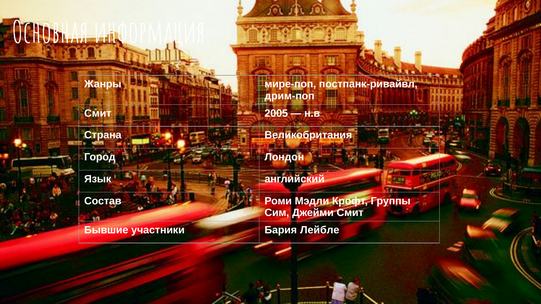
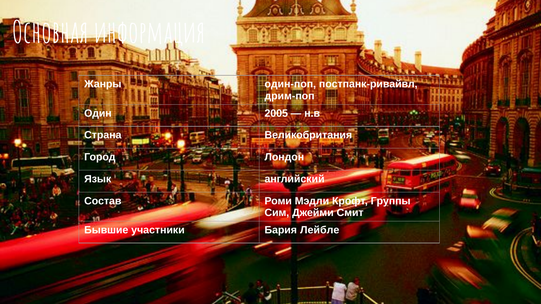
мире-поп: мире-поп -> один-поп (290, 84)
Смит: Смит -> Один (98, 113)
